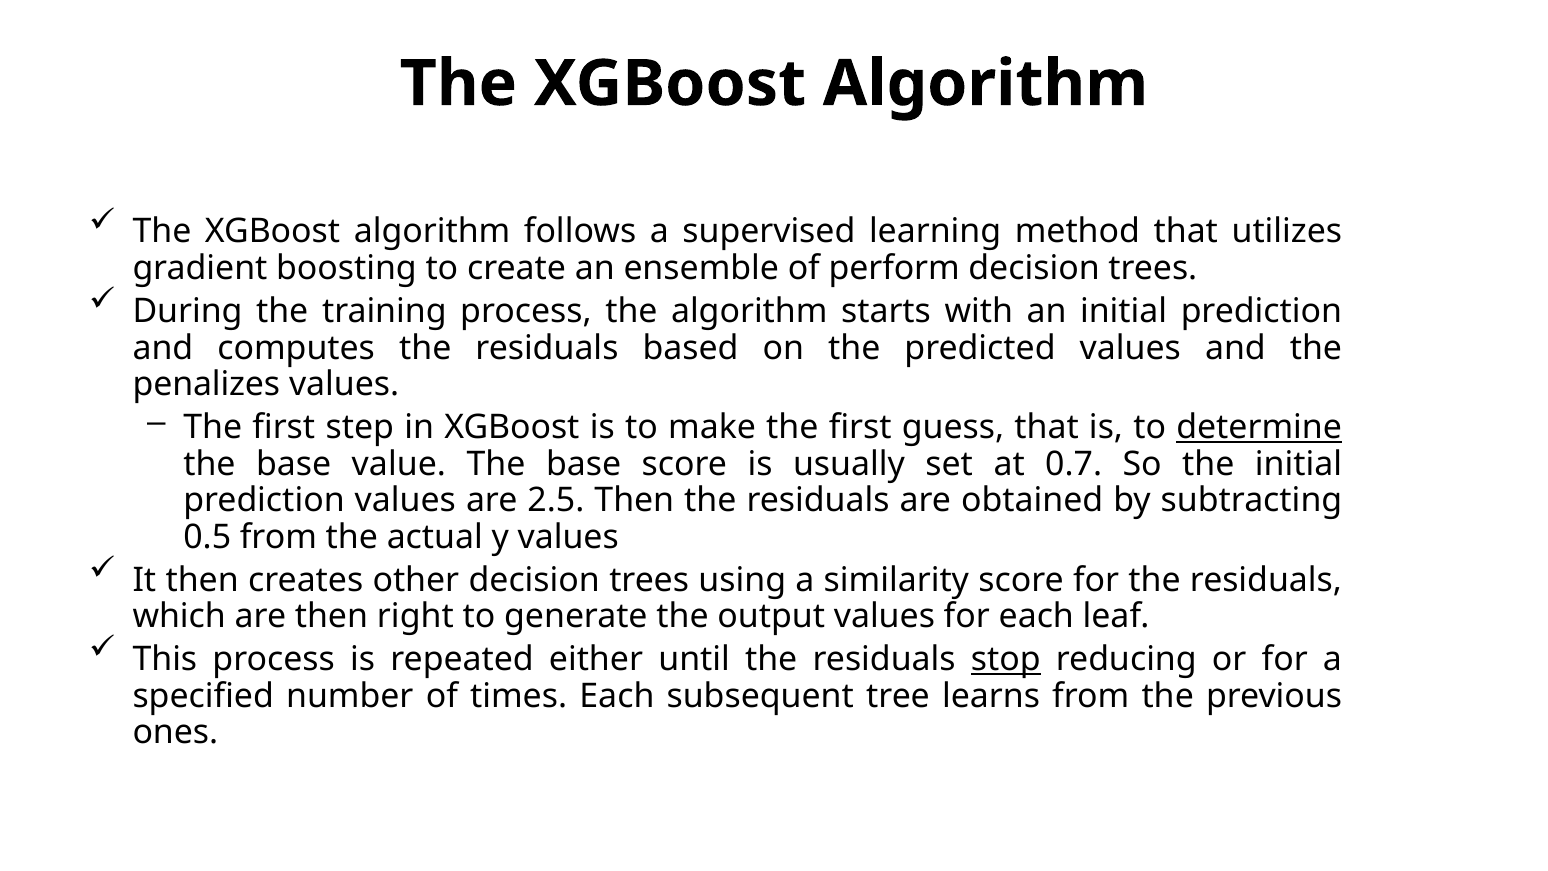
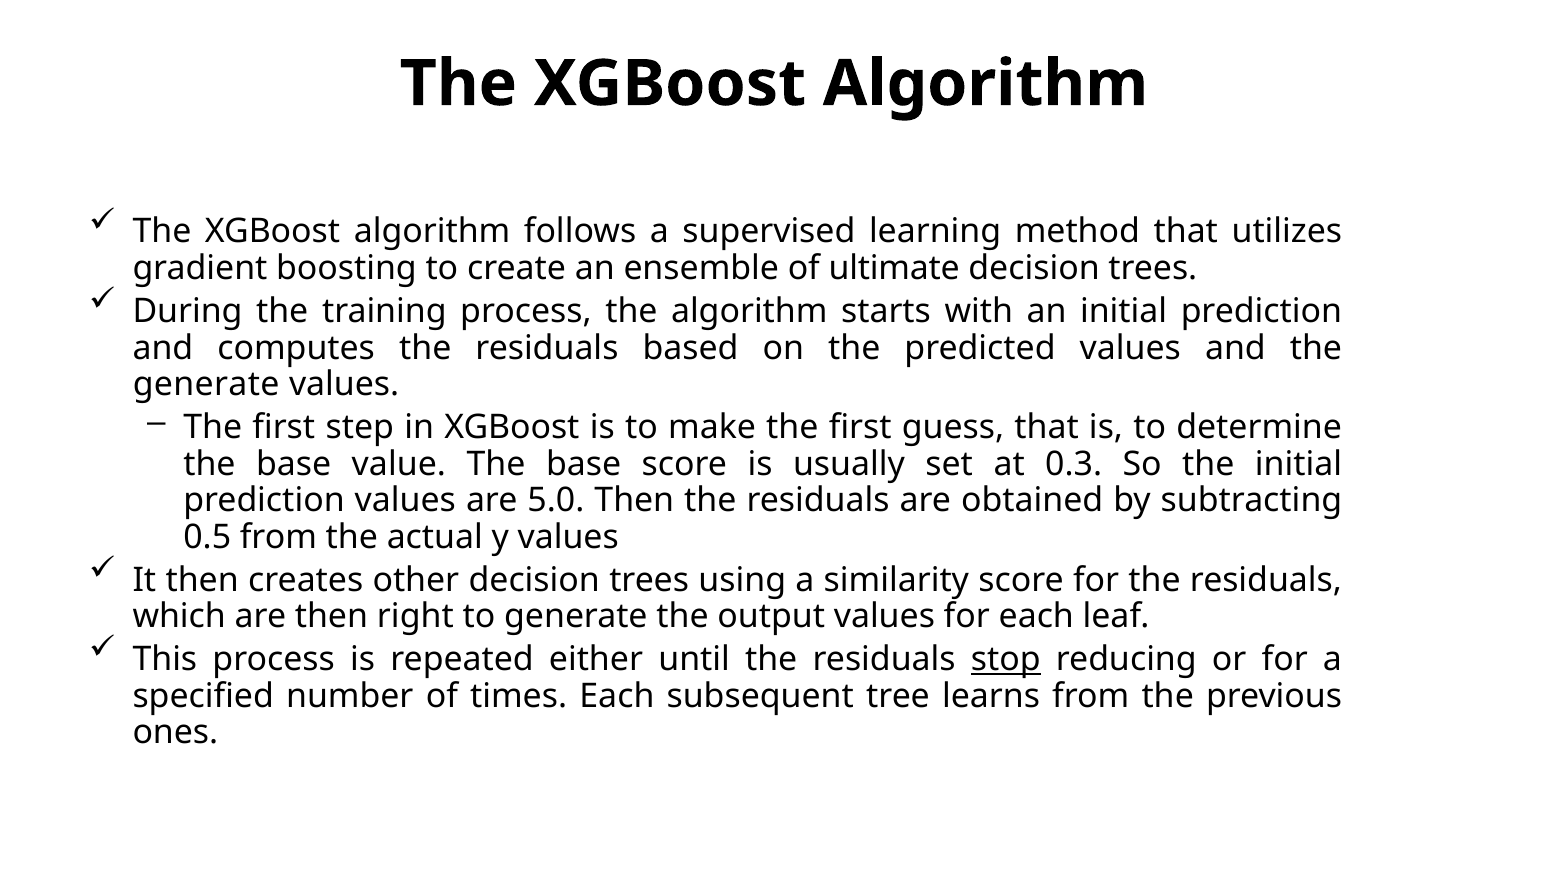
perform: perform -> ultimate (894, 268)
penalizes: penalizes -> generate (206, 384)
determine underline: present -> none (1259, 427)
0.7: 0.7 -> 0.3 (1074, 464)
2.5: 2.5 -> 5.0 (556, 500)
